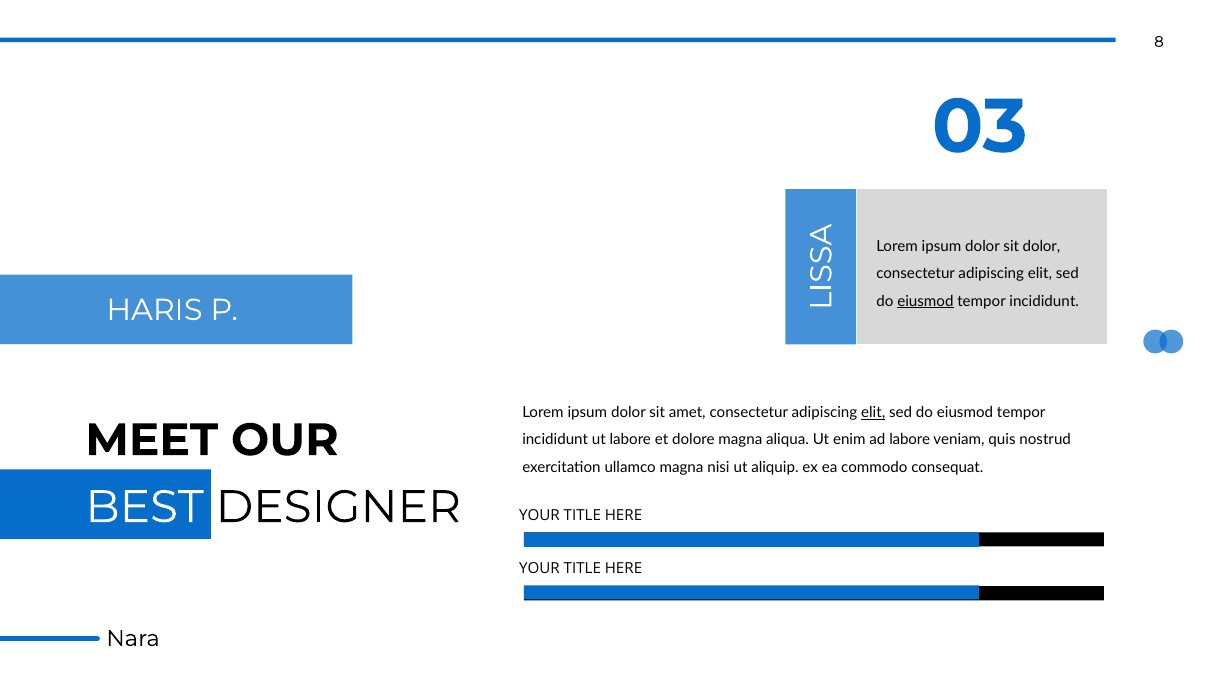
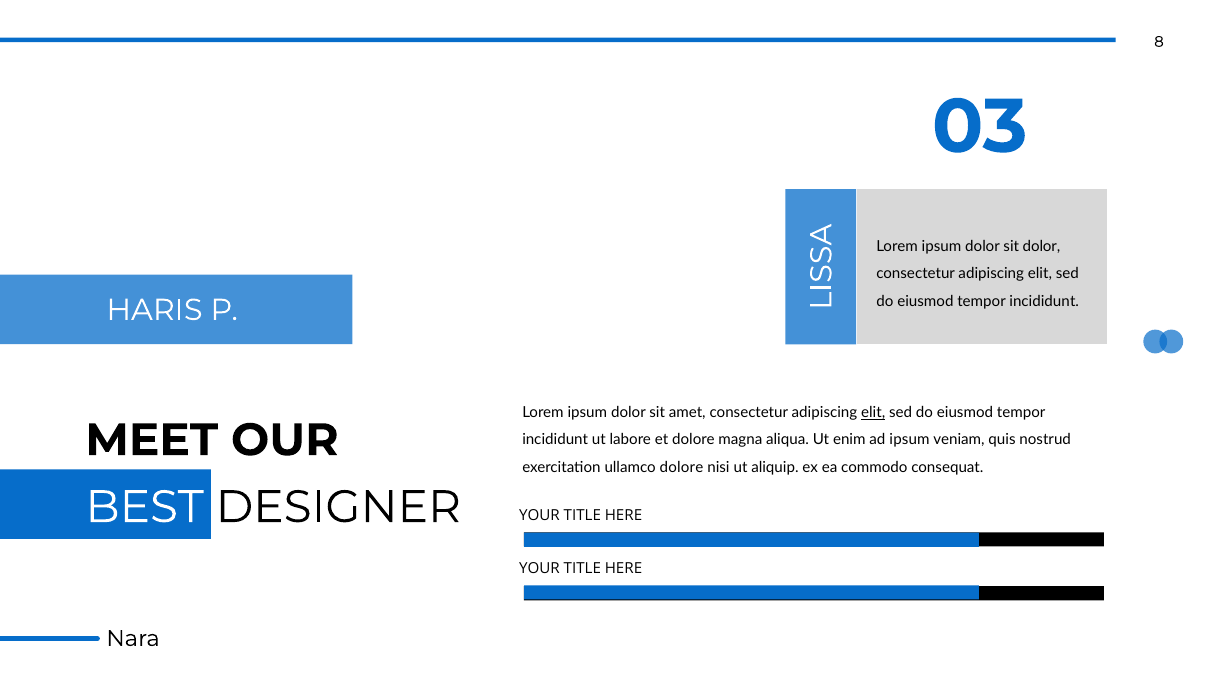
eiusmod underline: present -> none (925, 301)
ad labore: labore -> ipsum (910, 440)
ullamco magna: magna -> dolore (681, 467)
